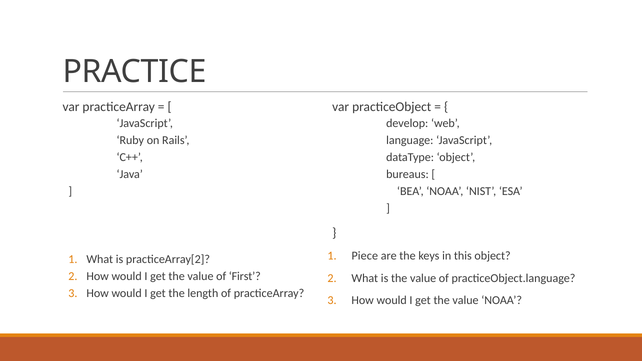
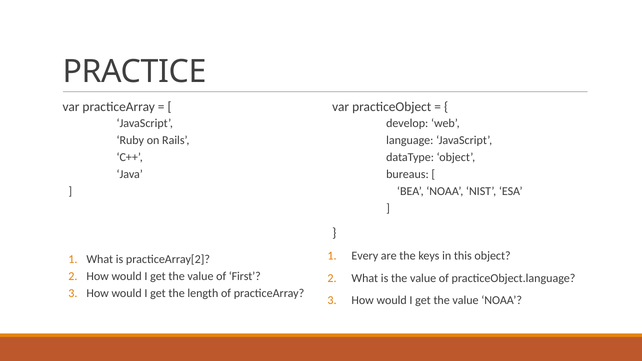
Piece: Piece -> Every (365, 256)
